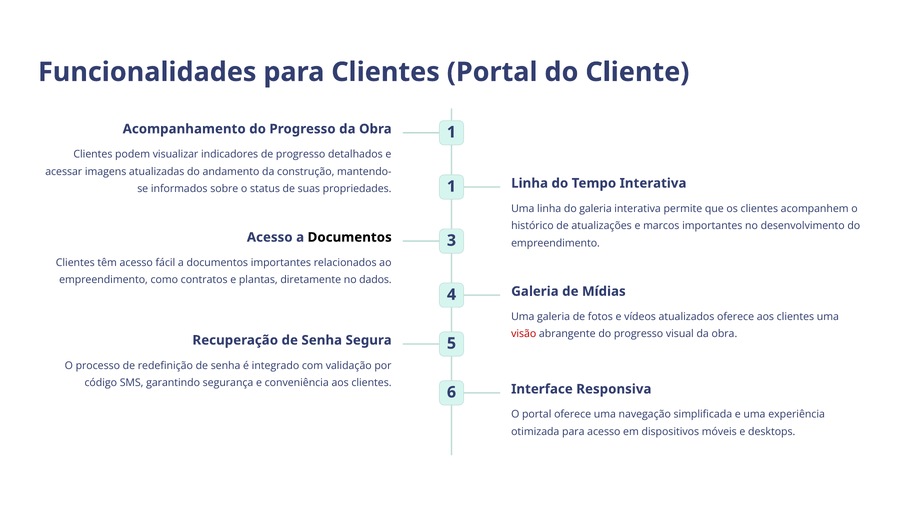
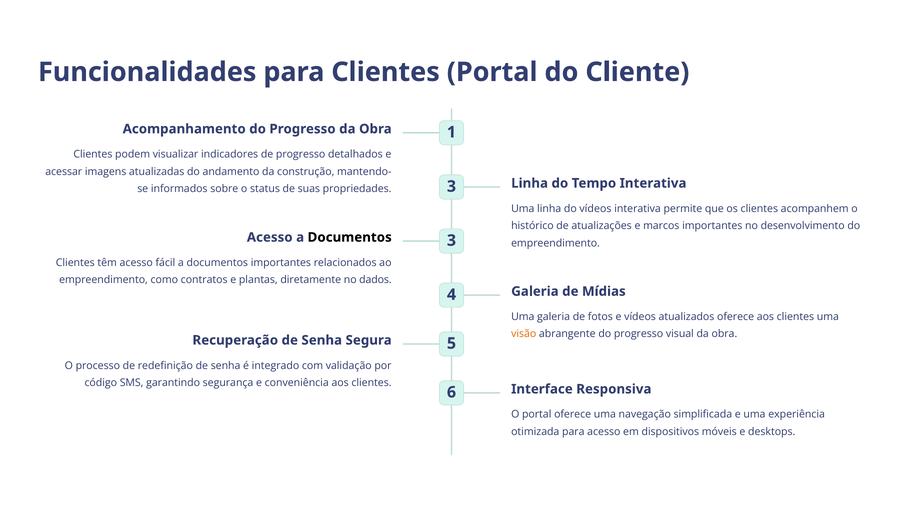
propriedades 1: 1 -> 3 (451, 186)
do galeria: galeria -> vídeos (595, 209)
visão colour: red -> orange (524, 334)
